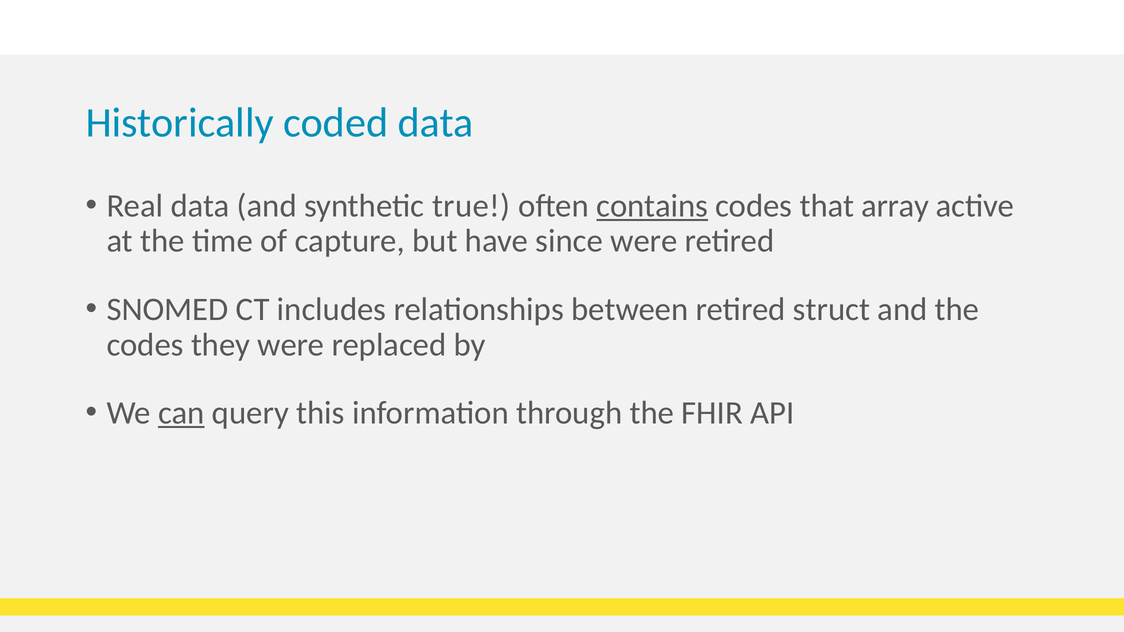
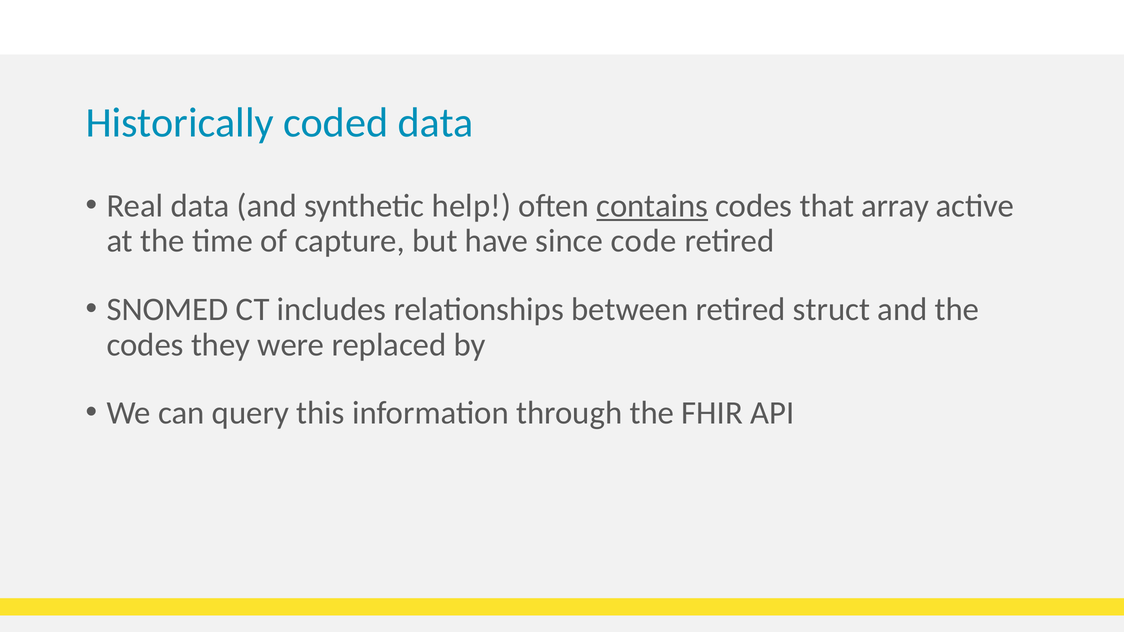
true: true -> help (471, 206)
since were: were -> code (644, 241)
can underline: present -> none (181, 413)
